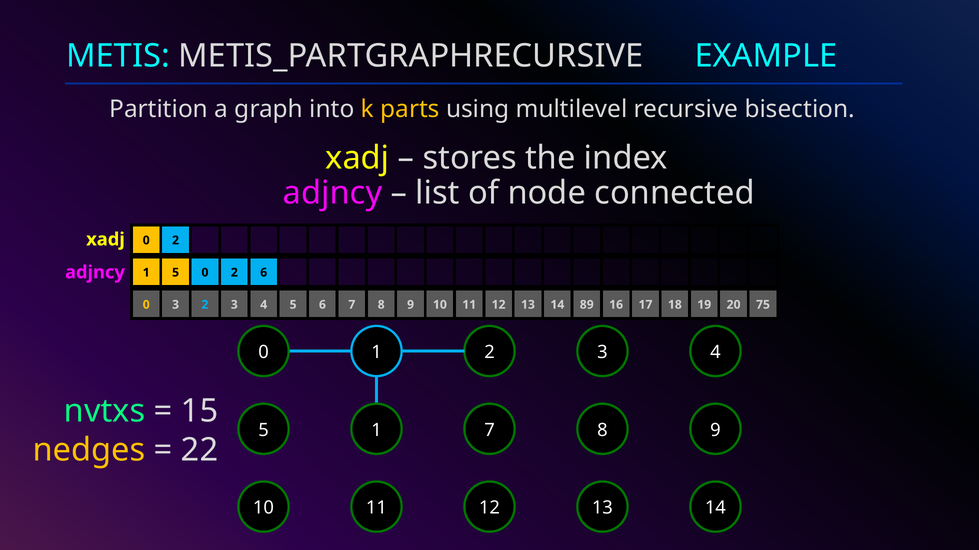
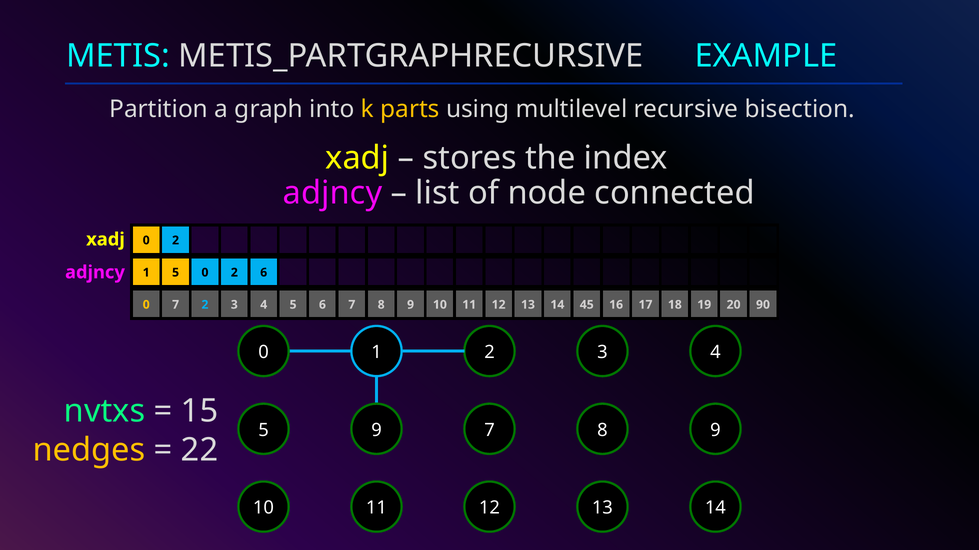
0 3: 3 -> 7 (176, 305)
89: 89 -> 45 (587, 305)
75: 75 -> 90 (763, 305)
5 1: 1 -> 9 (377, 431)
